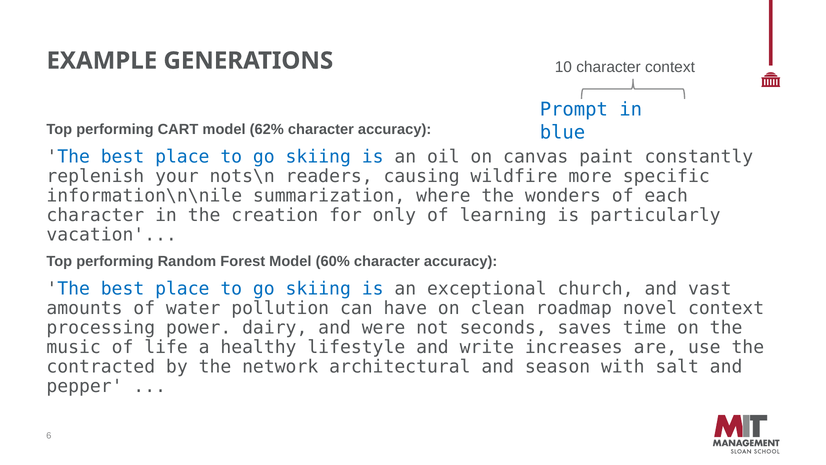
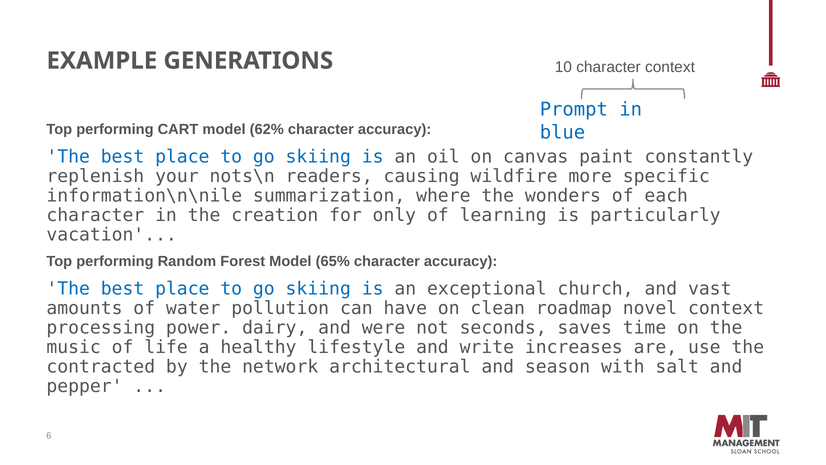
60%: 60% -> 65% (333, 261)
